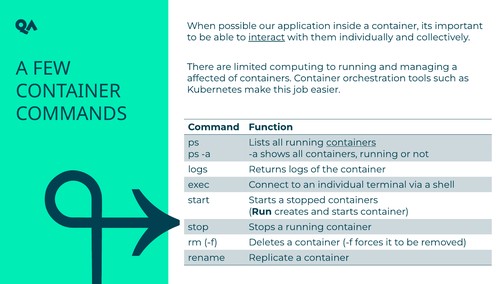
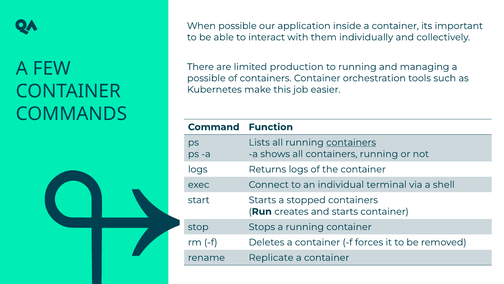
interact underline: present -> none (267, 37)
computing: computing -> production (297, 67)
affected: affected -> possible (206, 78)
